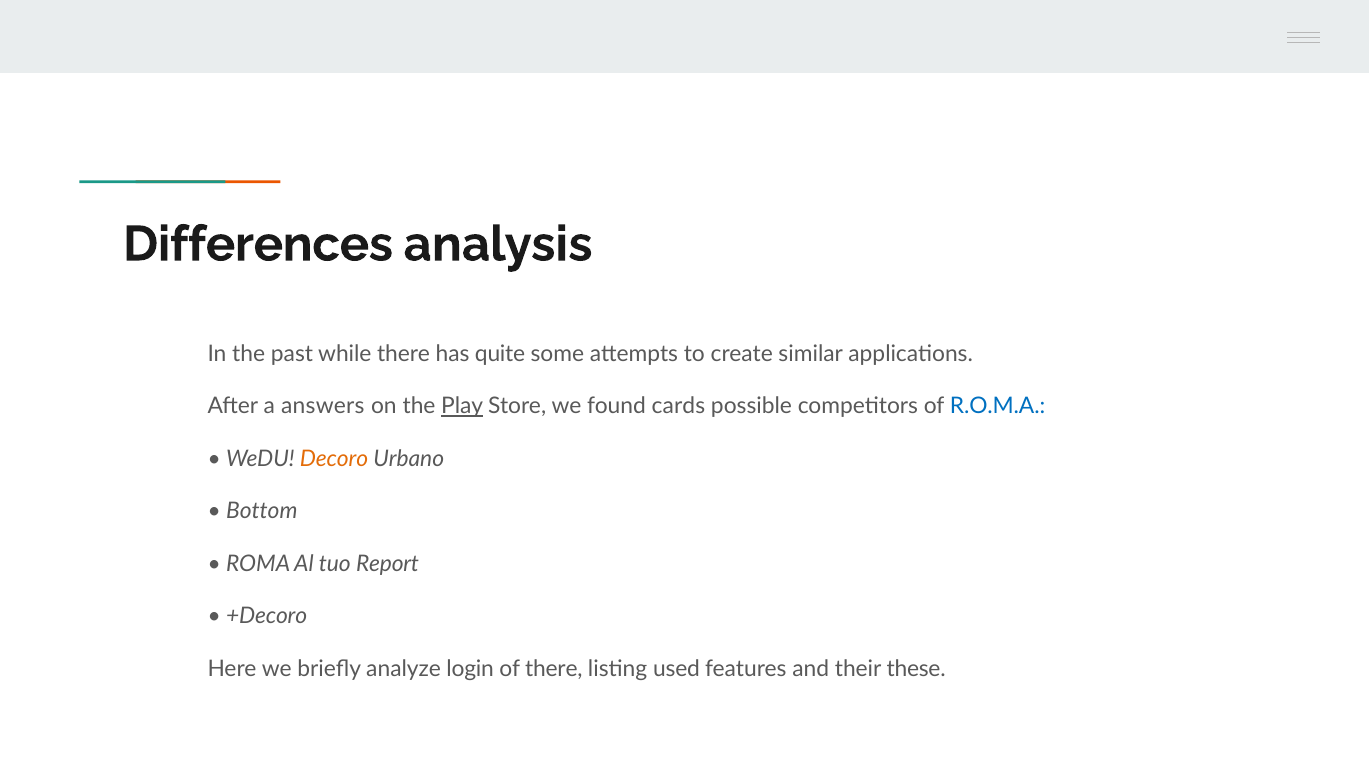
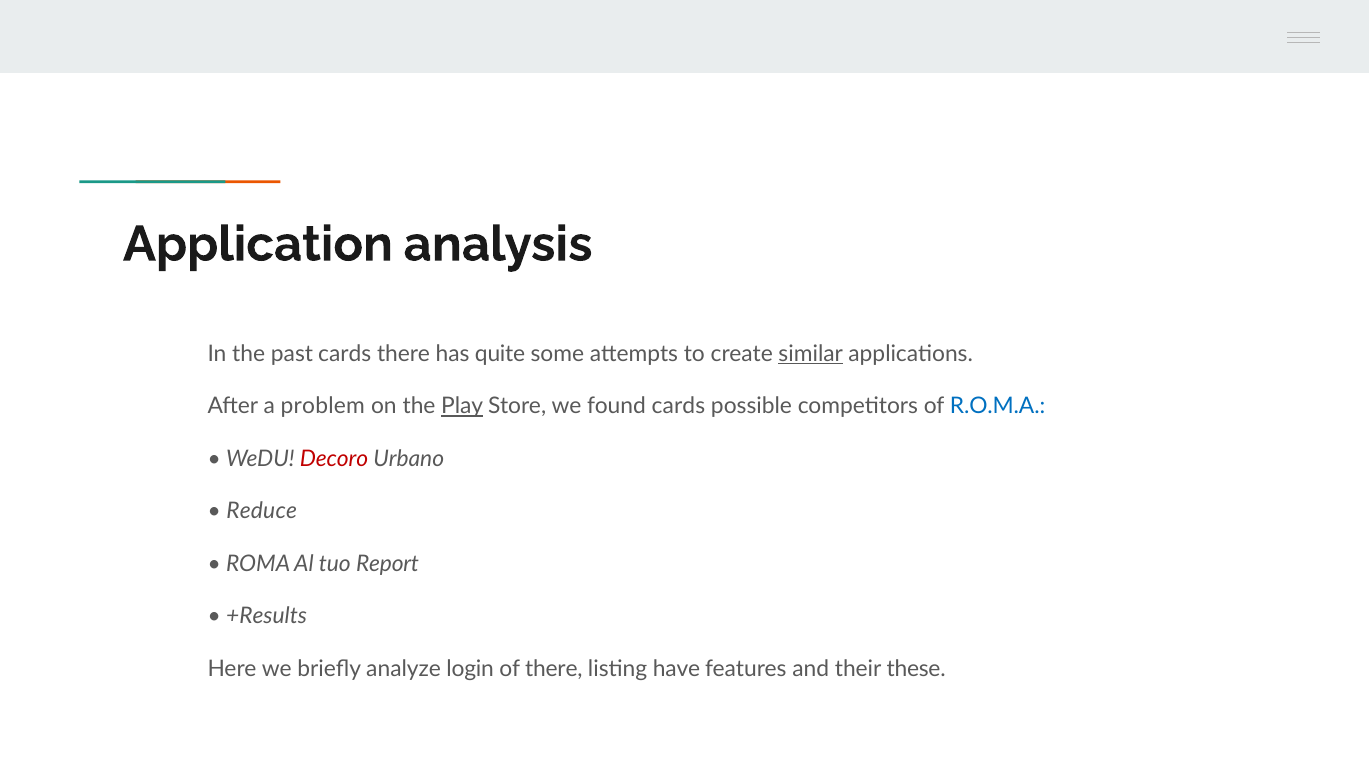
Differences: Differences -> Application (258, 244)
past while: while -> cards (345, 354)
similar underline: none -> present (811, 354)
answers: answers -> problem (323, 406)
Decoro colour: orange -> red (334, 459)
Bottom: Bottom -> Reduce (262, 511)
+Decoro: +Decoro -> +Results (267, 616)
used: used -> have (677, 669)
